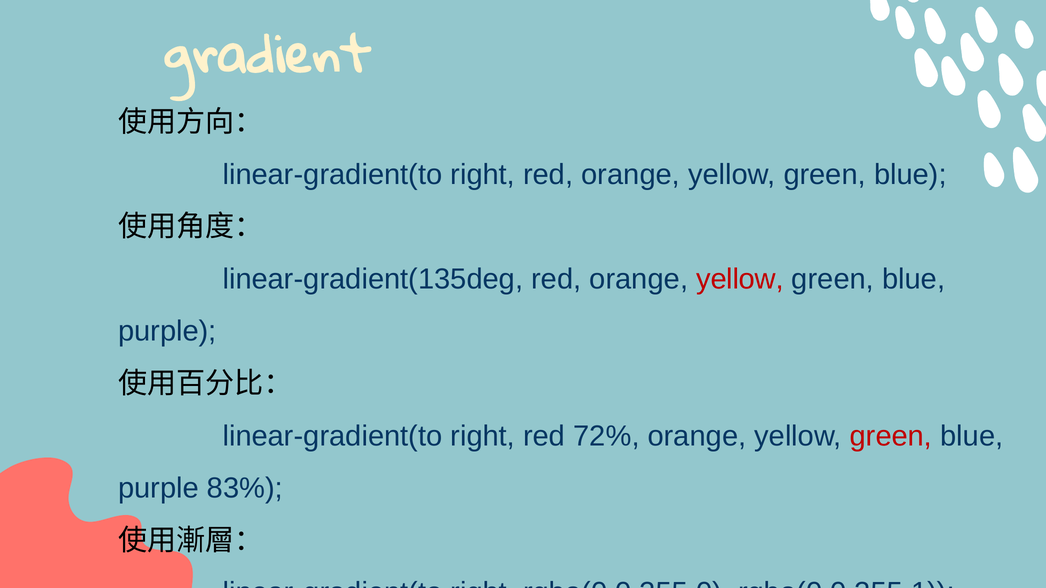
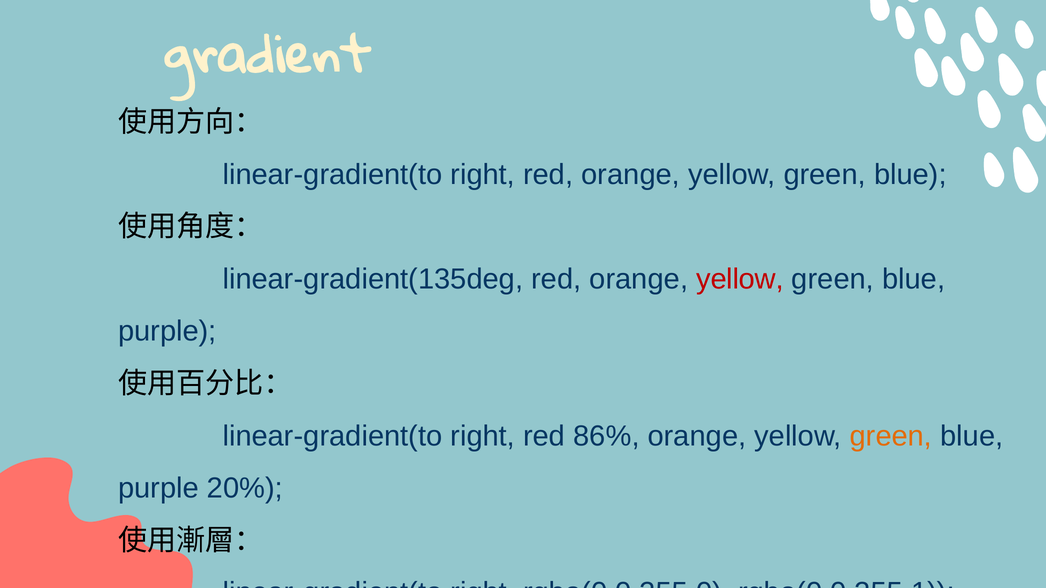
72%: 72% -> 86% (606, 436)
green colour: red -> orange (891, 436)
83%: 83% -> 20% (245, 489)
